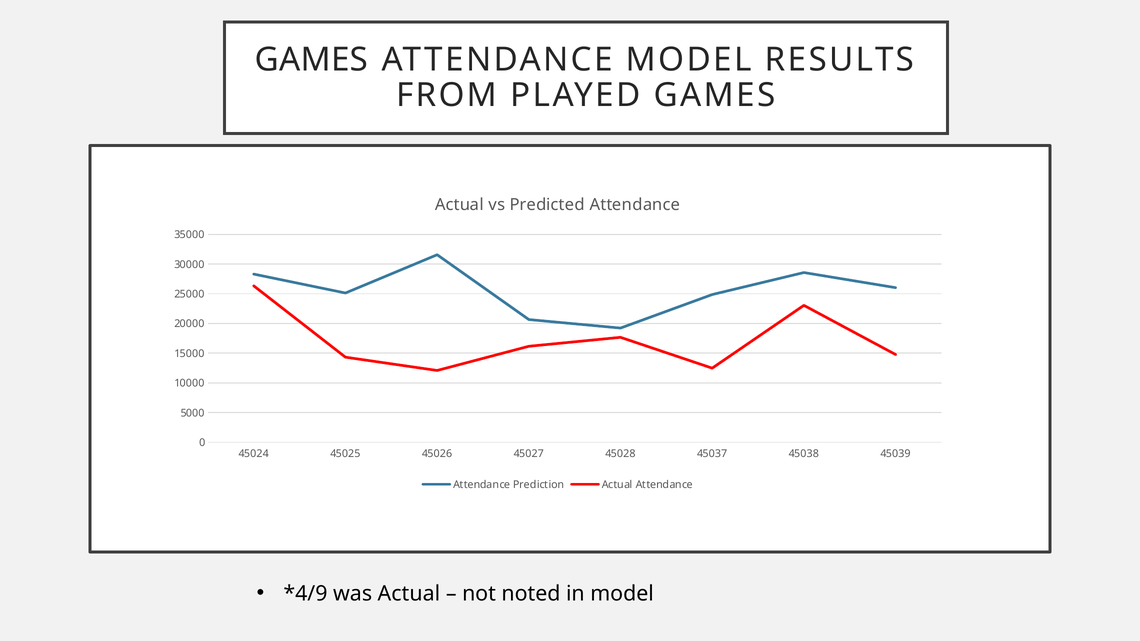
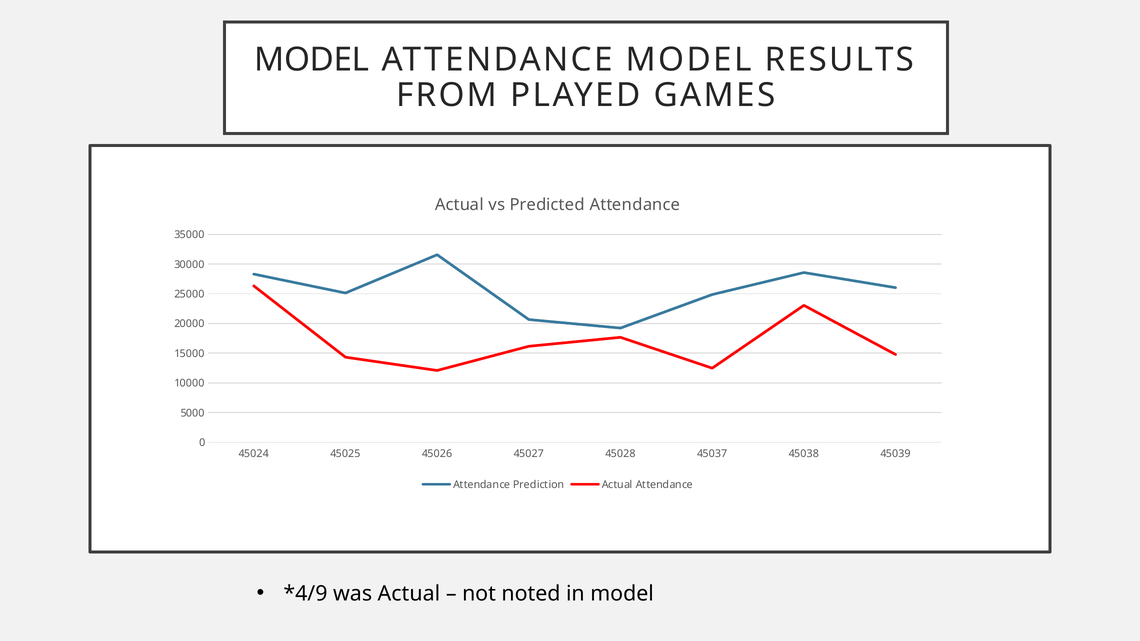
GAMES: GAMES -> MODEL (312, 60)
